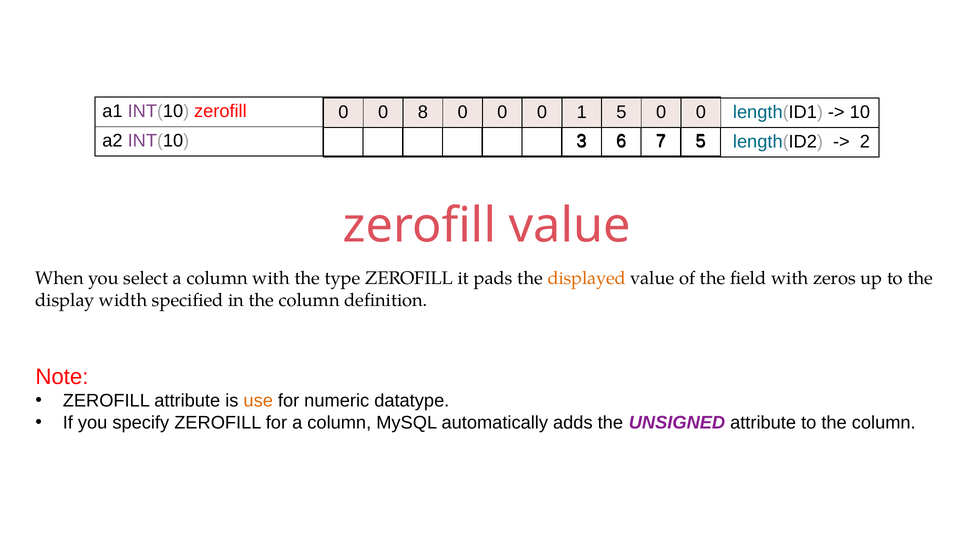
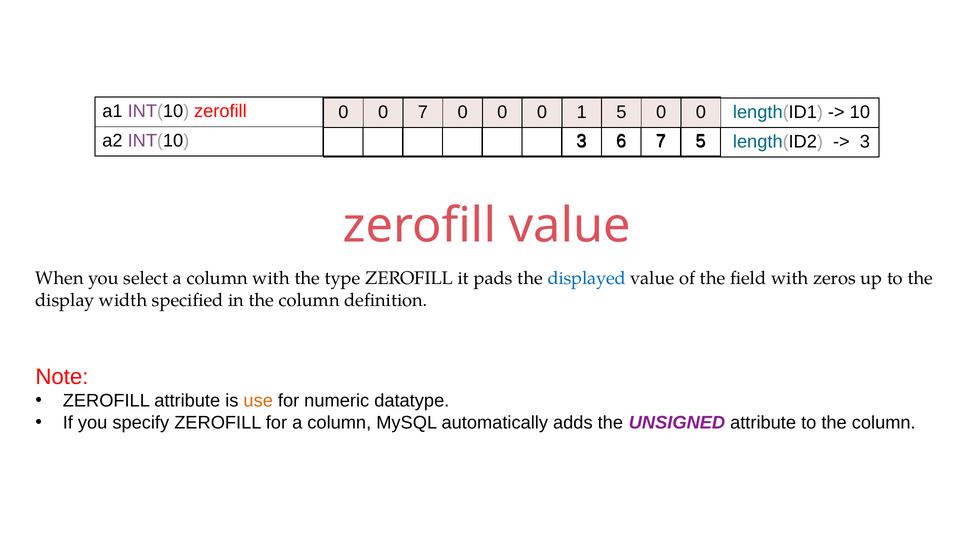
0 8: 8 -> 7 (423, 112)
2: 2 -> 3 (865, 142)
displayed colour: orange -> blue (587, 278)
